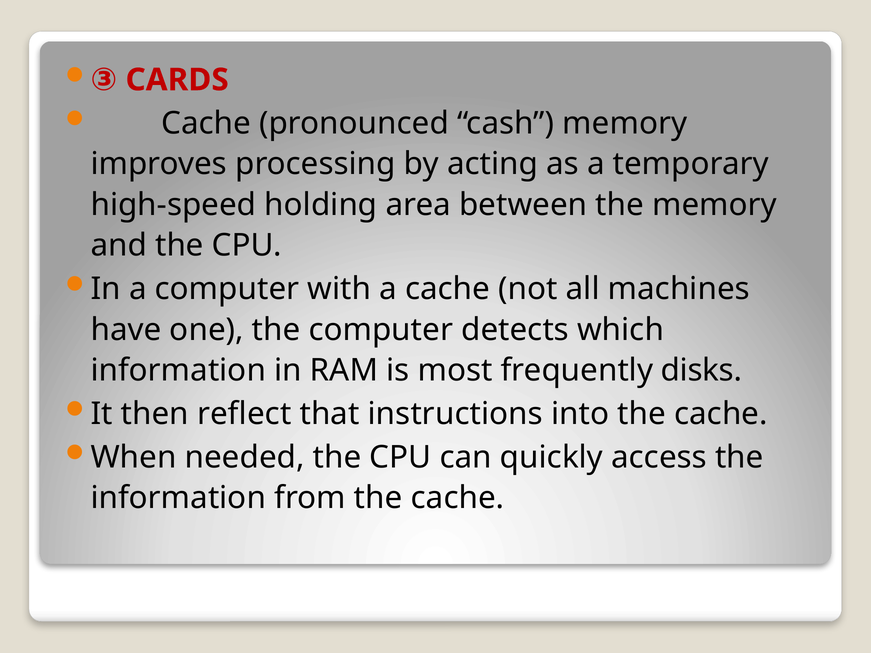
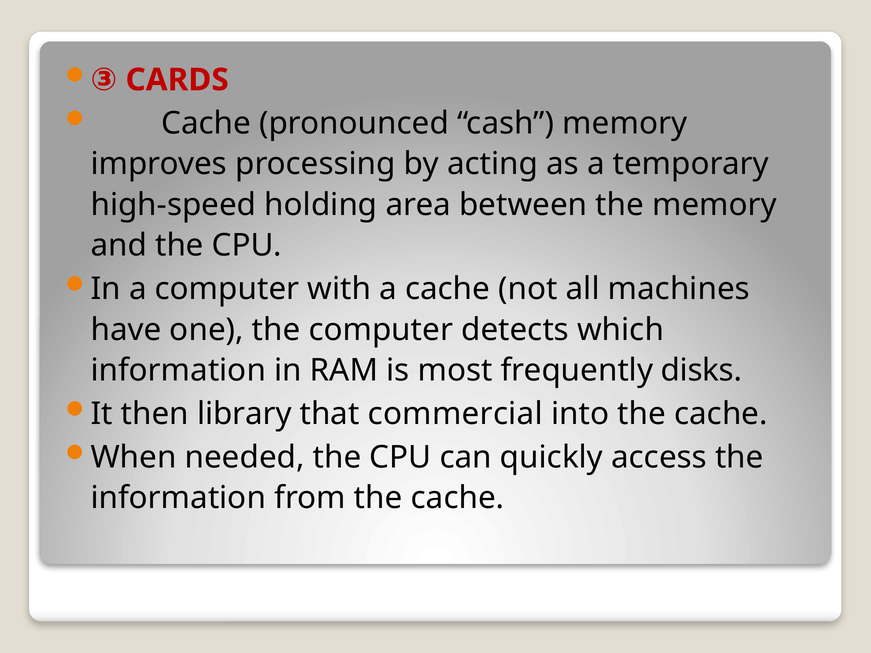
reflect: reflect -> library (244, 414)
instructions: instructions -> commercial (455, 414)
